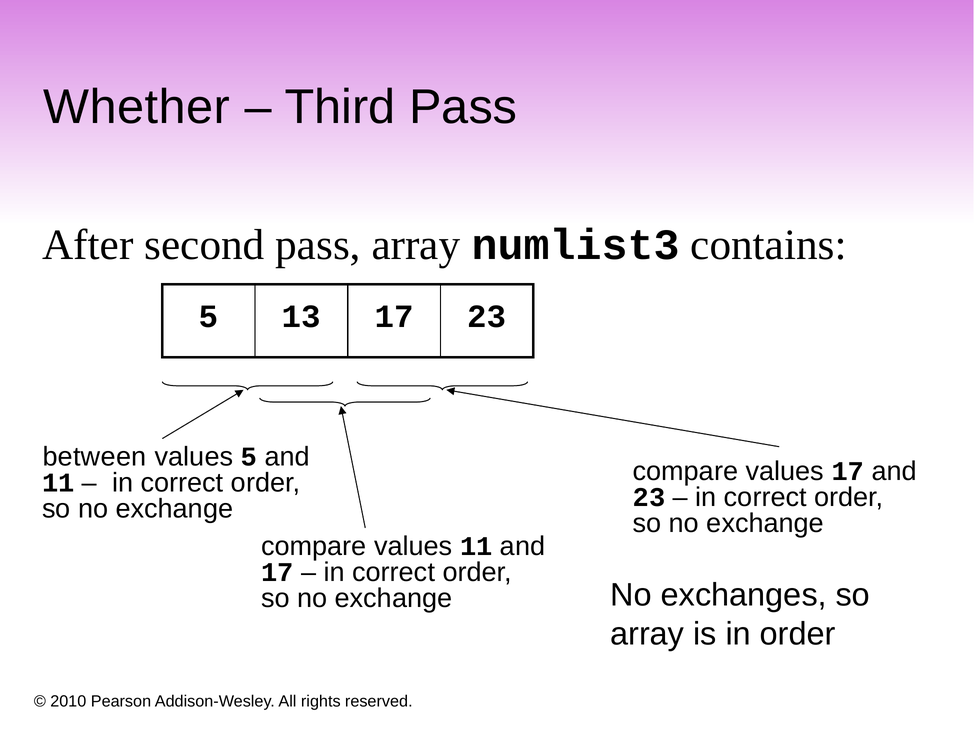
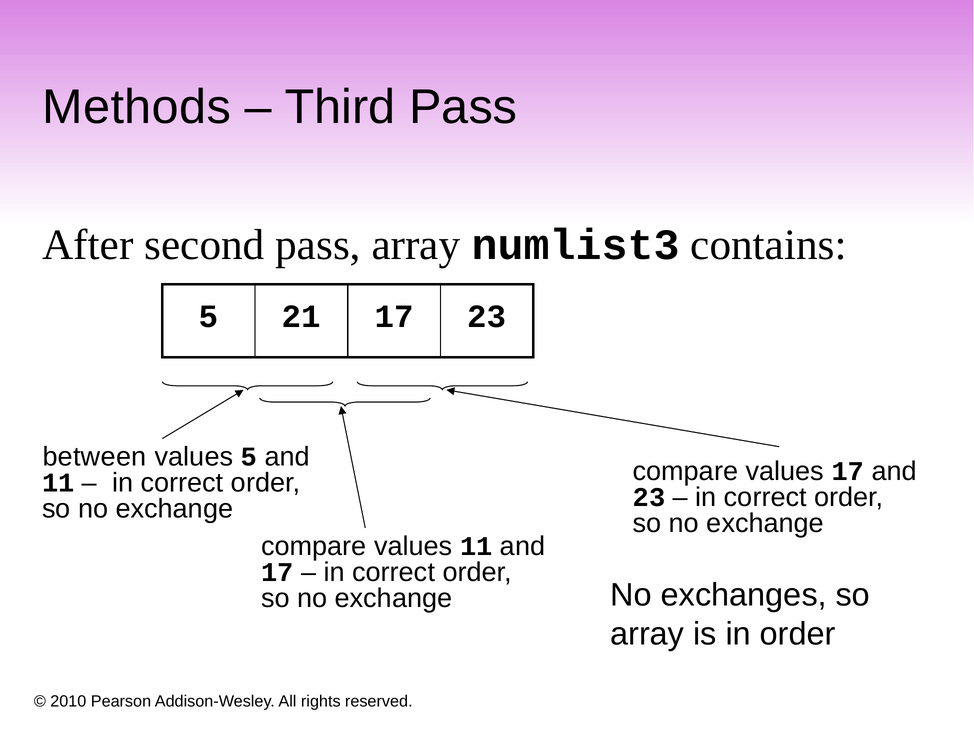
Whether: Whether -> Methods (137, 107)
13: 13 -> 21 (301, 316)
